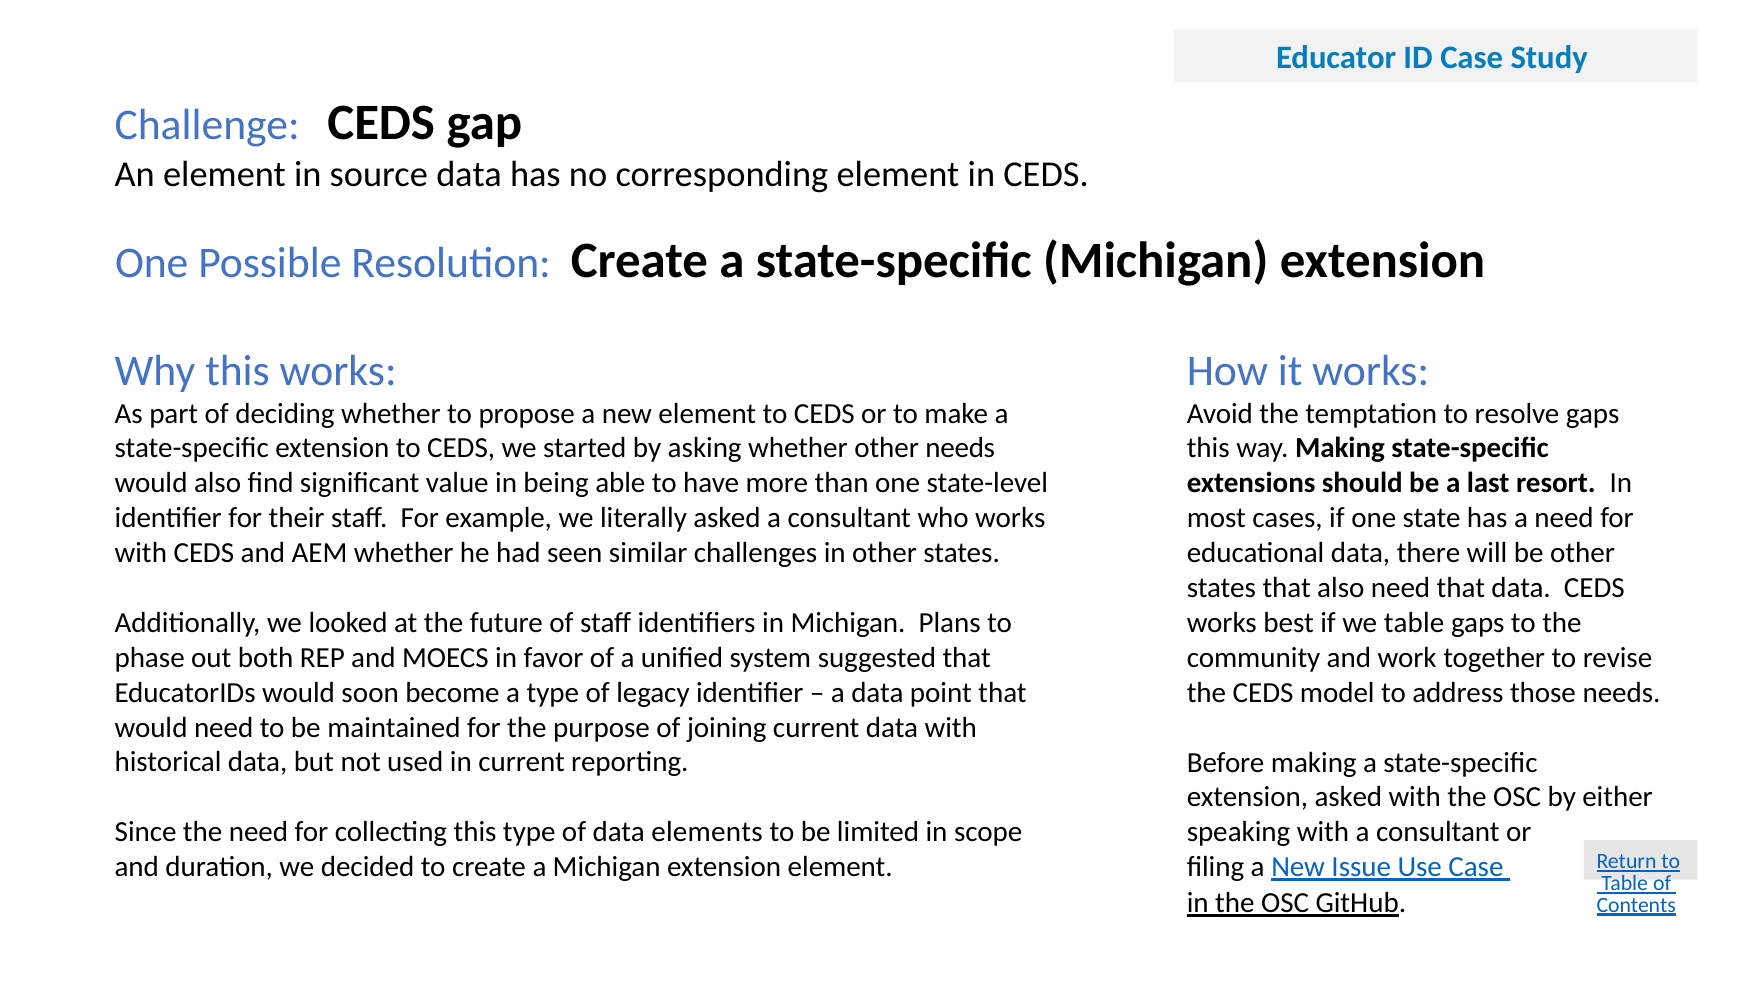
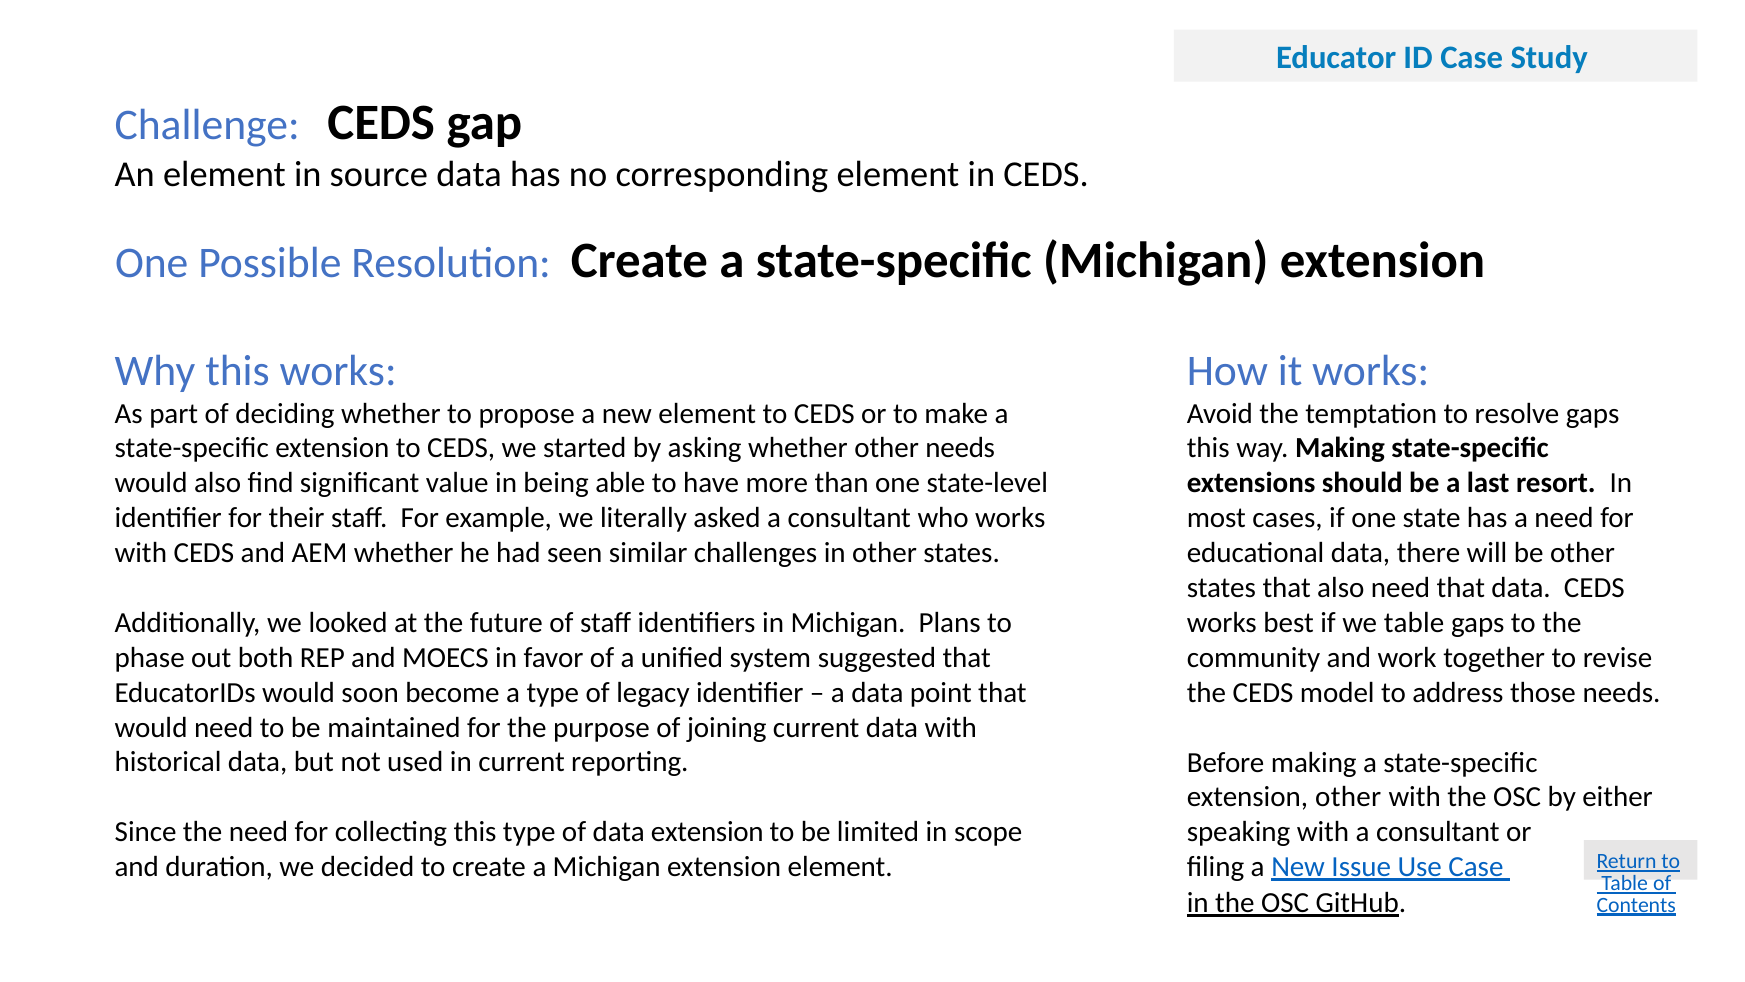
extension asked: asked -> other (1348, 797)
data elements: elements -> extension (707, 832)
